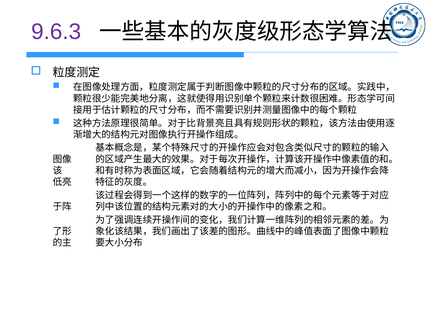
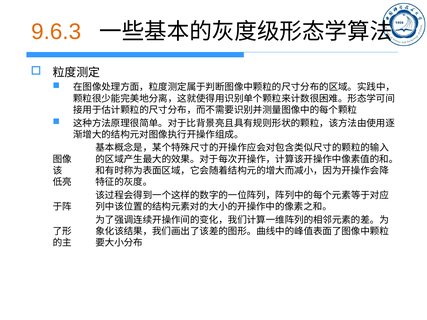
9.6.3 colour: purple -> orange (56, 32)
